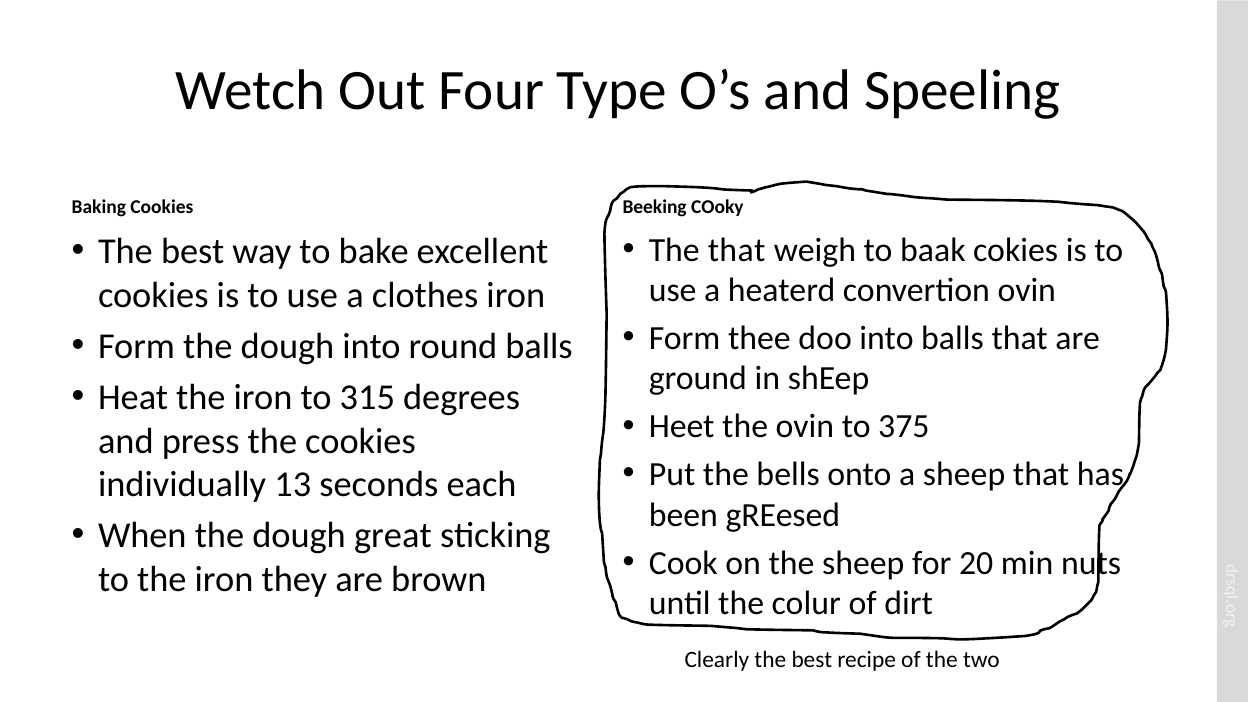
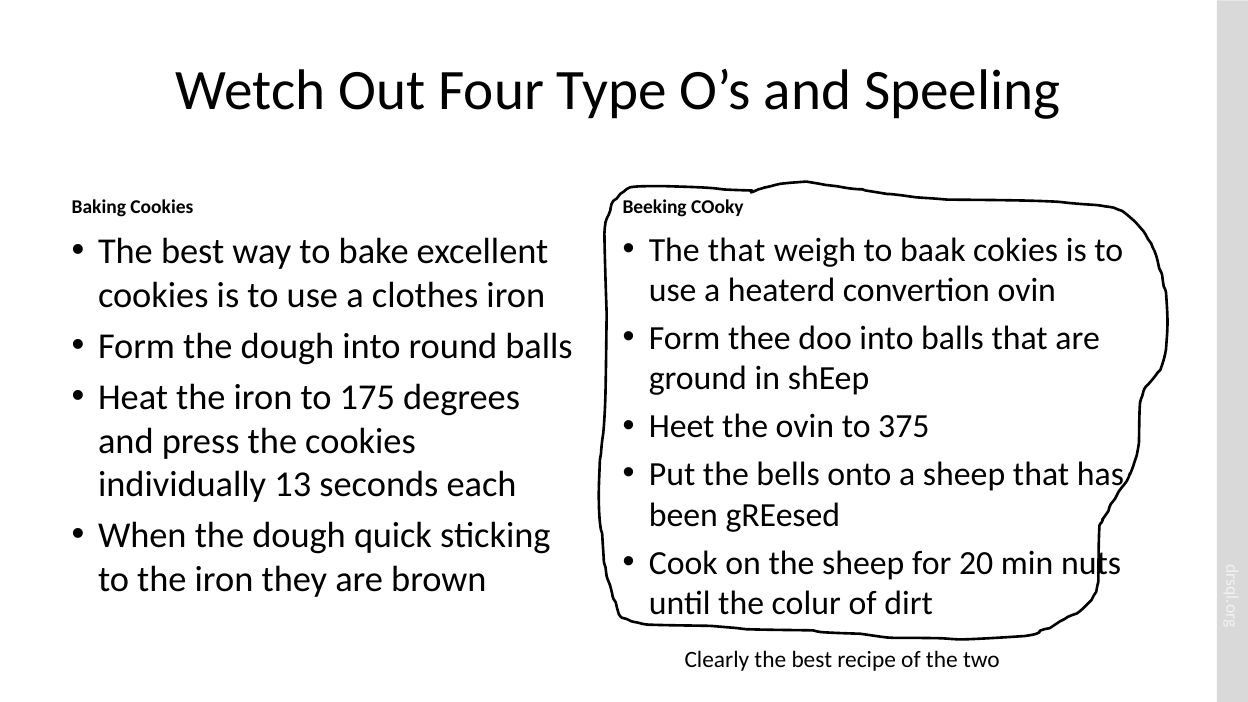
315: 315 -> 175 (367, 397)
great: great -> quick (393, 536)
